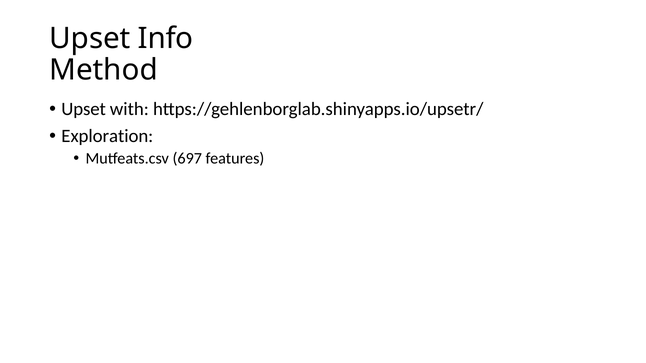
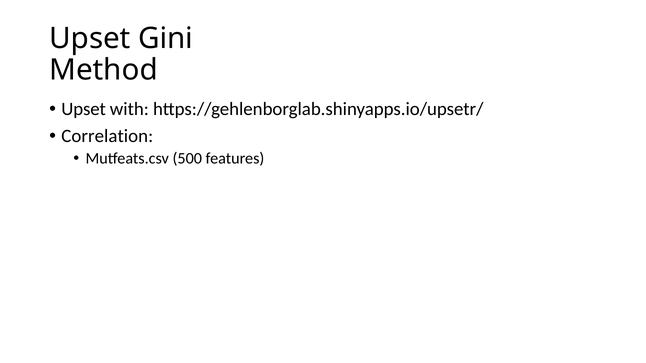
Info: Info -> Gini (166, 38)
Exploration: Exploration -> Correlation (107, 136)
697: 697 -> 500 (187, 159)
